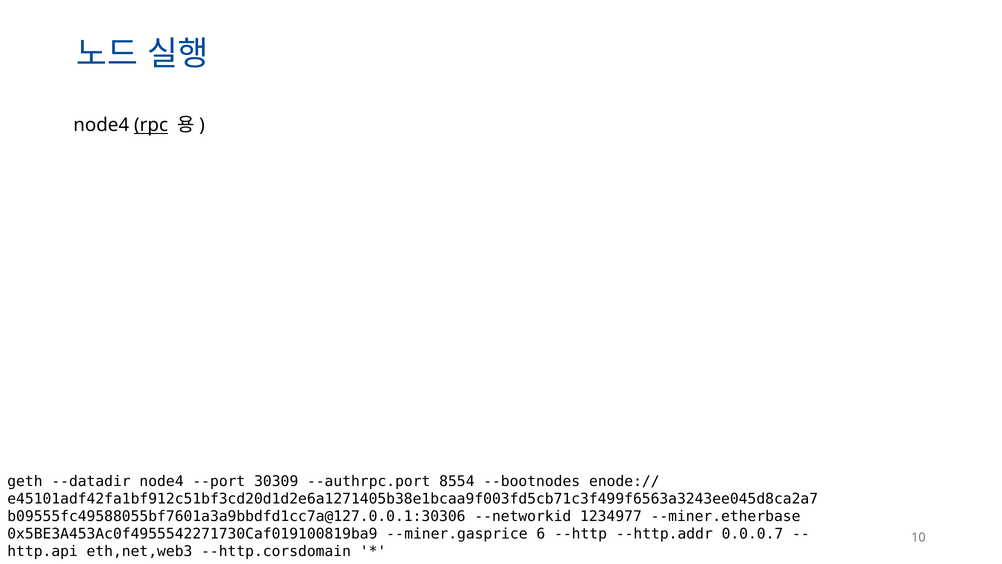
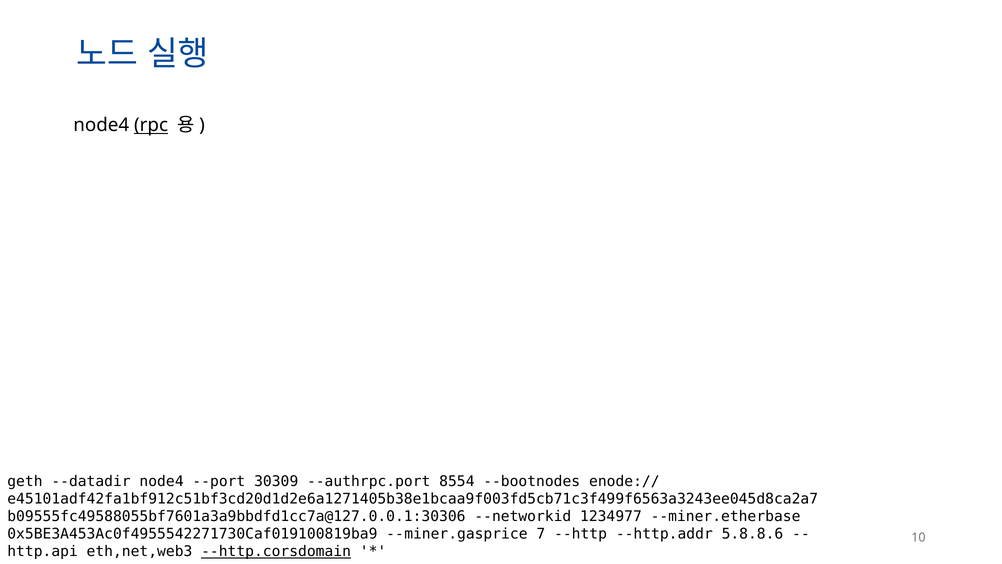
6: 6 -> 7 (541, 534)
0.0.0.7: 0.0.0.7 -> 5.8.8.6 (752, 534)
--http.corsdomain underline: none -> present (276, 551)
